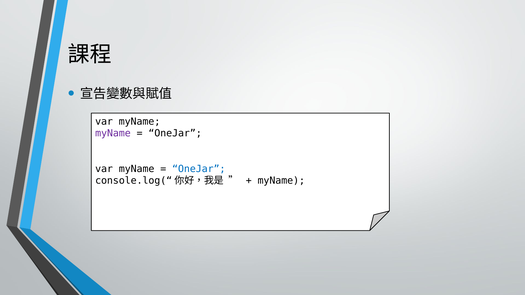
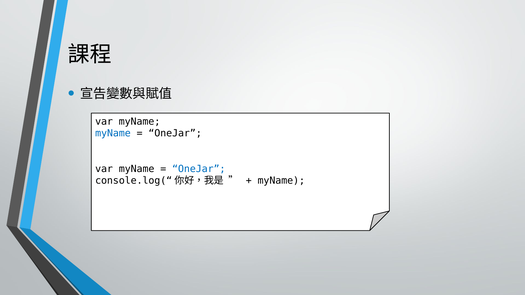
myName colour: purple -> blue (113, 134)
